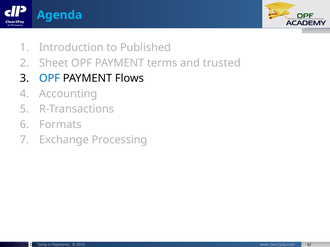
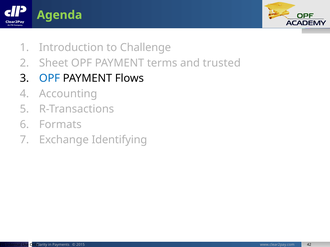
Agenda colour: light blue -> light green (60, 15)
Published: Published -> Challenge (145, 48)
Processing: Processing -> Identifying (119, 140)
